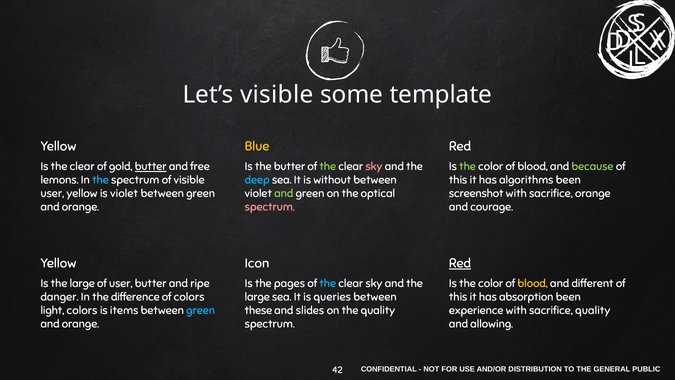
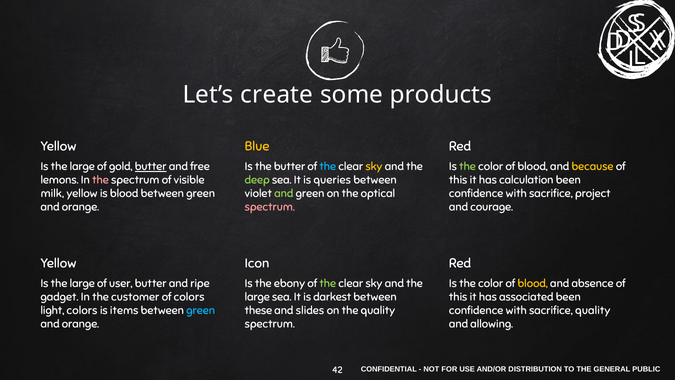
Let’s visible: visible -> create (277, 95)
template: template -> products (441, 95)
clear: clear -> large (82, 166)
the colour: light green -> light blue (328, 166)
sky colour: pink -> yellow (374, 166)
because colour: light green -> yellow (593, 166)
the colour: light blue -> pink (100, 180)
deep colour: light blue -> light green (257, 180)
without: without -> queries (332, 180)
algorithms: algorithms -> calculation (526, 180)
user: user -> milk (52, 193)
is violet: violet -> blood (124, 193)
screenshot: screenshot -> confidence (476, 193)
sacrifice orange: orange -> project (593, 193)
Red underline: present -> none (460, 263)
pages: pages -> ebony (290, 283)
the colour: light blue -> light green (328, 283)
different: different -> absence (593, 283)
danger: danger -> gadget (59, 297)
difference: difference -> customer (135, 297)
queries: queries -> darkest (332, 297)
absorption: absorption -> associated (526, 297)
experience: experience -> confidence (476, 310)
